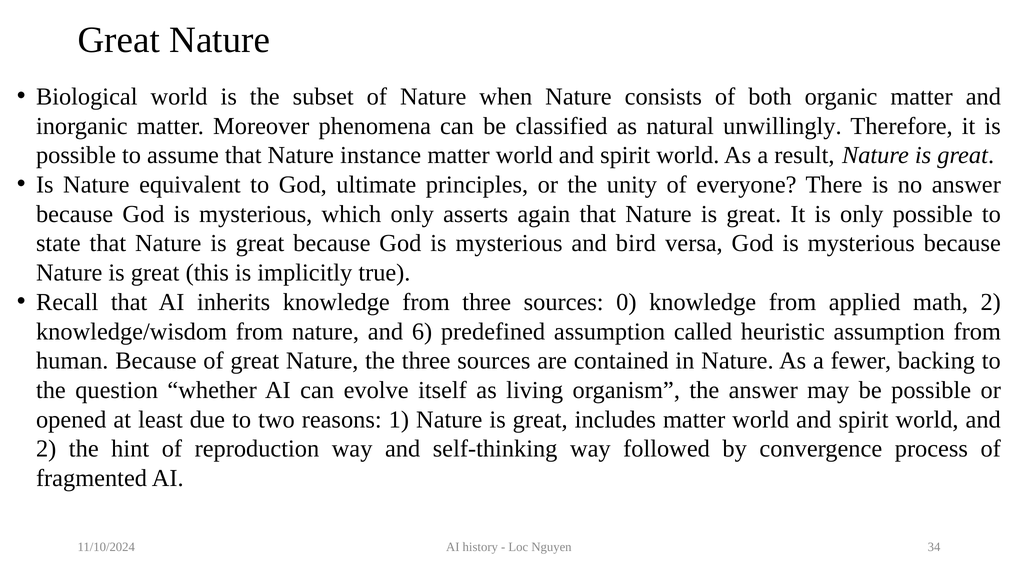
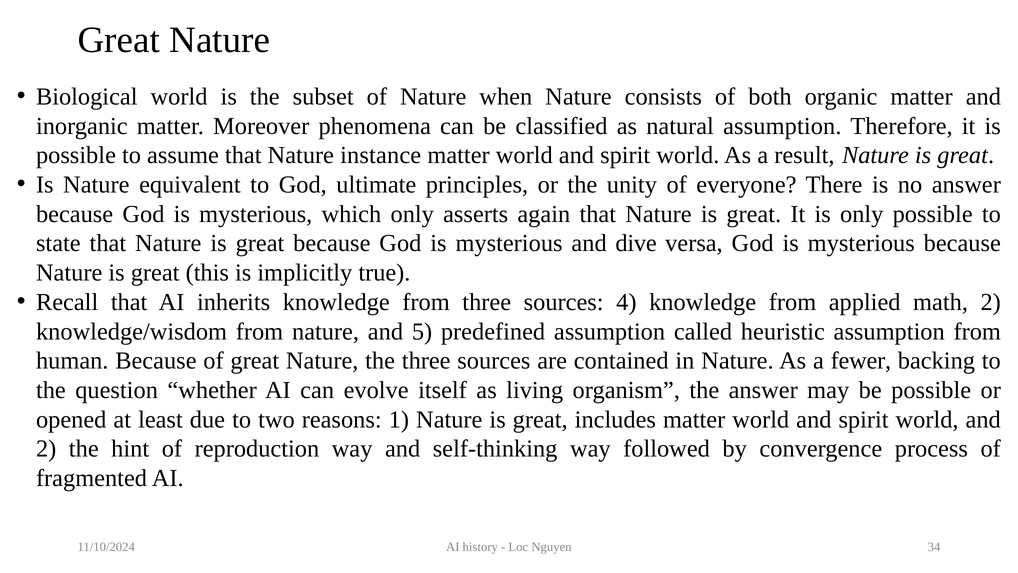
natural unwillingly: unwillingly -> assumption (782, 126)
bird: bird -> dive (636, 243)
0: 0 -> 4 (626, 302)
6: 6 -> 5 (422, 331)
